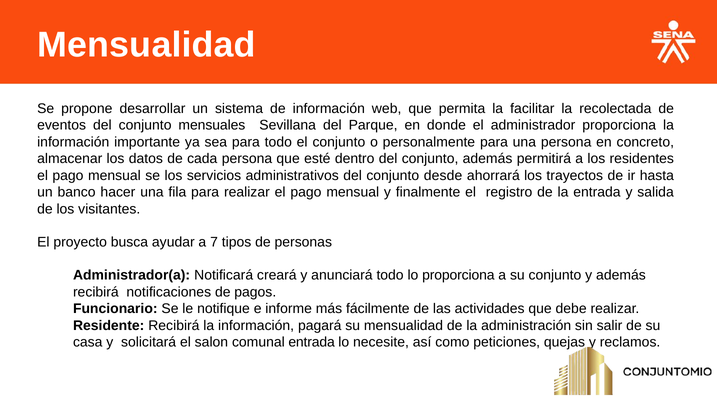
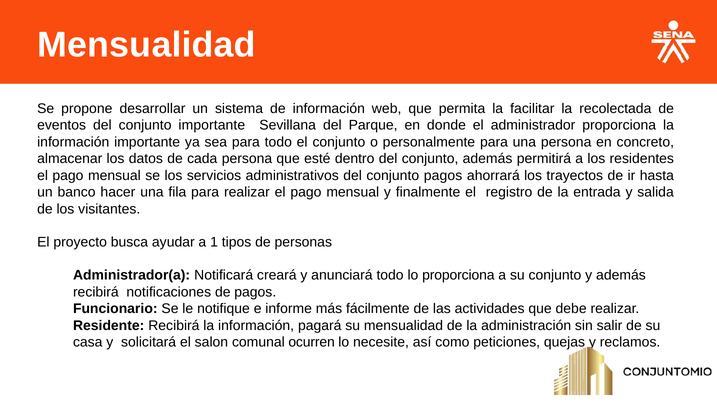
conjunto mensuales: mensuales -> importante (212, 125)
conjunto desde: desde -> pagos (443, 176)
7: 7 -> 1 (214, 242)
comunal entrada: entrada -> ocurren (312, 343)
